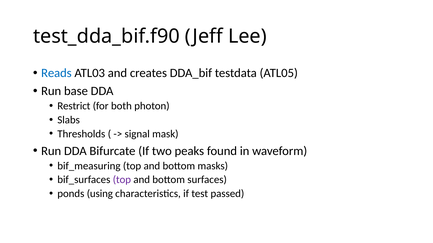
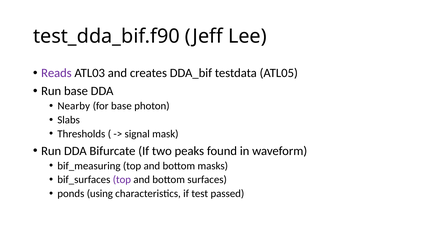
Reads colour: blue -> purple (56, 73)
Restrict: Restrict -> Nearby (74, 106)
for both: both -> base (121, 106)
